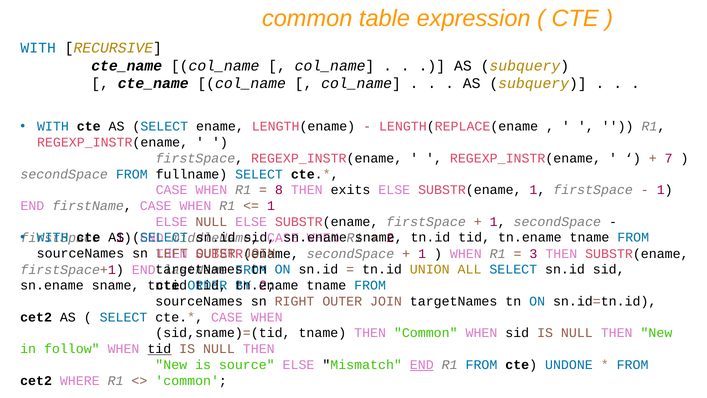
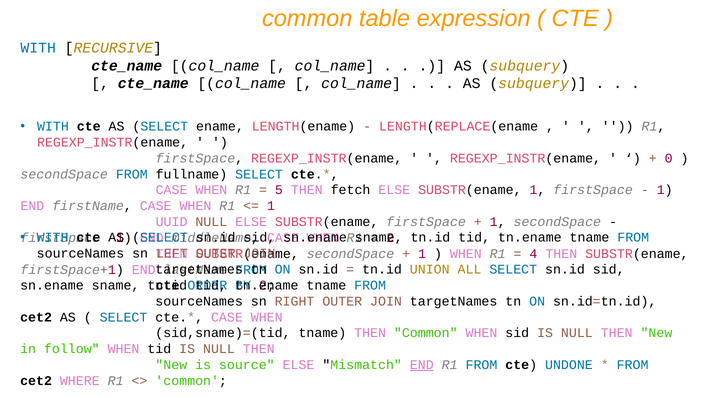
7: 7 -> 0 (669, 158)
8: 8 -> 5 (279, 190)
exits: exits -> fetch (351, 190)
ELSE: ELSE -> UUID (172, 222)
3: 3 -> 4 (533, 254)
tid underline: present -> none (159, 349)
